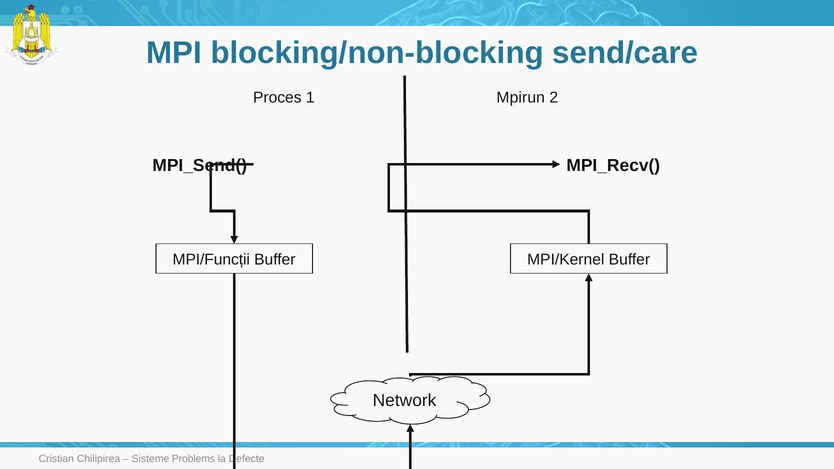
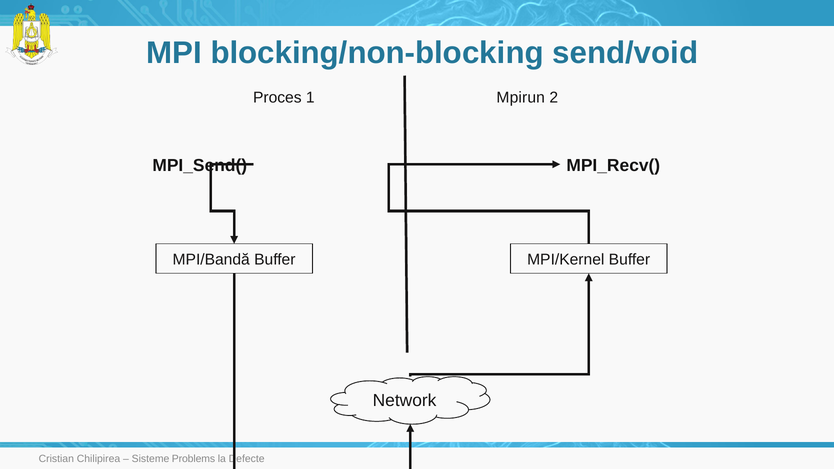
send/care: send/care -> send/void (625, 53)
MPI/Funcții: MPI/Funcții -> MPI/Bandă (211, 260)
